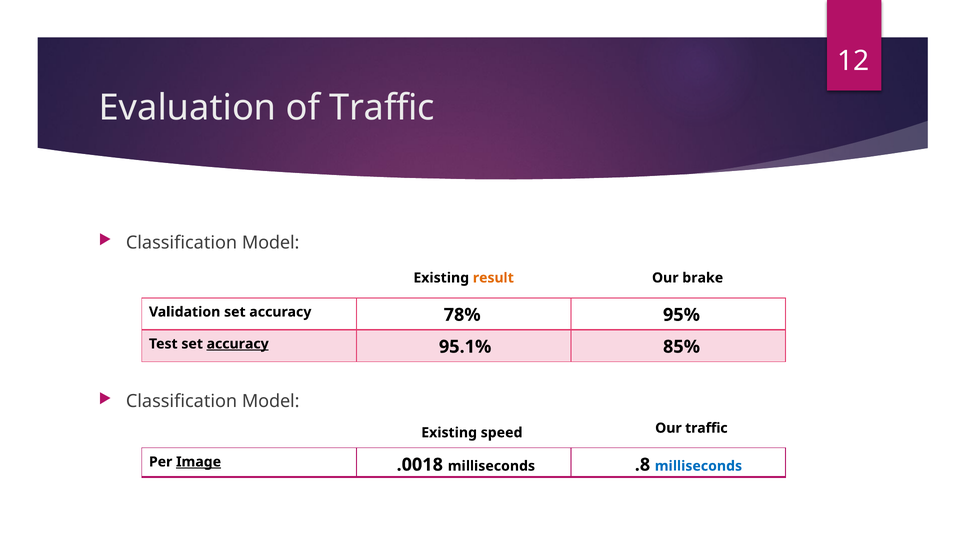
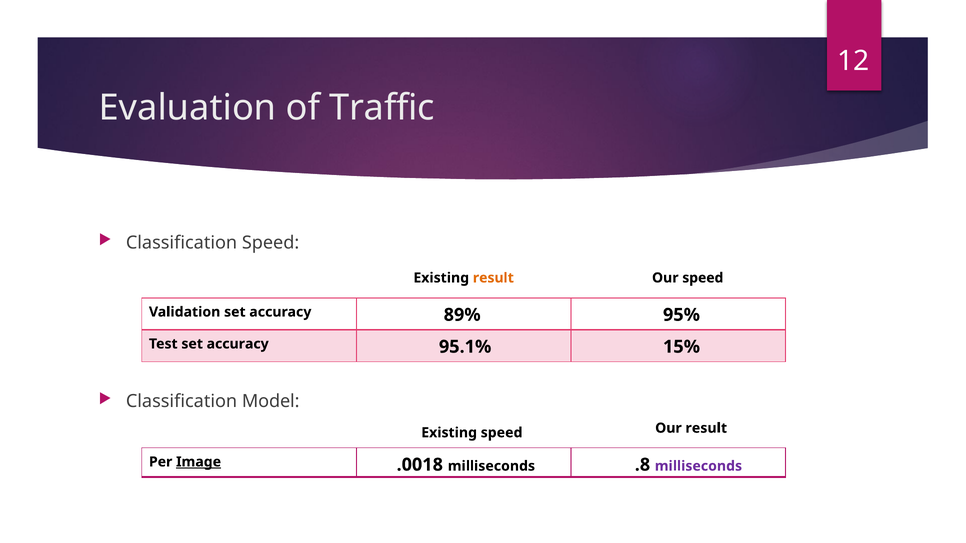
Model: Model -> Speed (271, 243)
Our brake: brake -> speed (703, 278)
78%: 78% -> 89% (462, 315)
accuracy underline: present -> none (238, 344)
85%: 85% -> 15% (681, 347)
Our traffic: traffic -> result (706, 428)
milliseconds colour: blue -> purple (698, 466)
